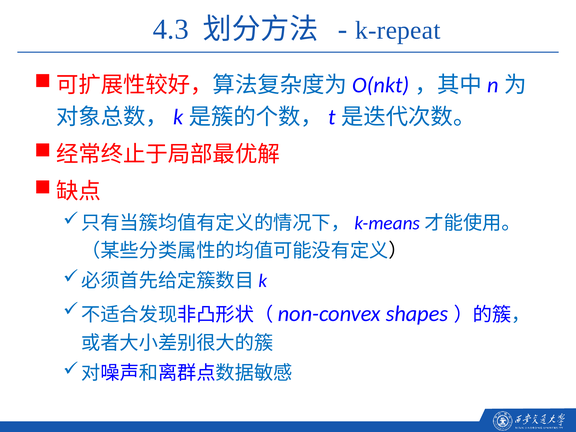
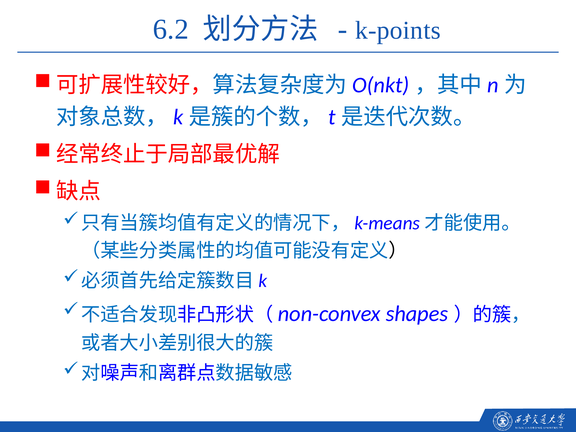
4.3: 4.3 -> 6.2 (171, 29)
k-repeat: k-repeat -> k-points (398, 31)
